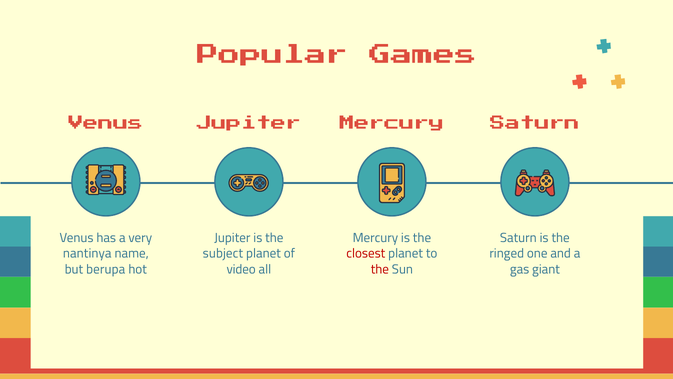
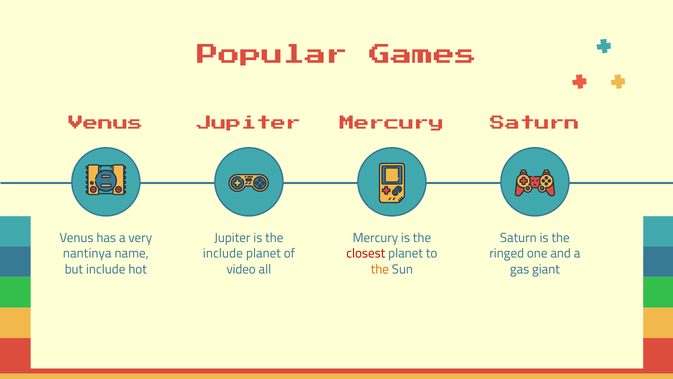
subject: subject -> include (223, 253)
but berupa: berupa -> include (106, 269)
the colour: red -> orange (380, 269)
